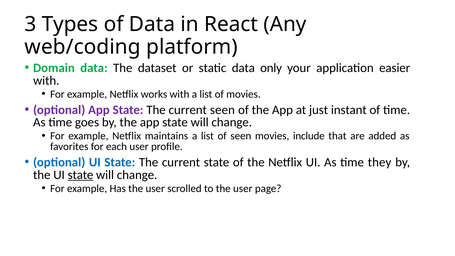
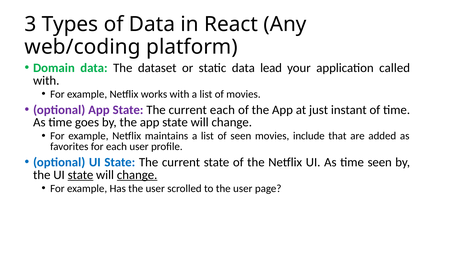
only: only -> lead (271, 68)
easier: easier -> called (395, 68)
current seen: seen -> each (222, 110)
time they: they -> seen (380, 162)
change underline: none -> present (137, 175)
